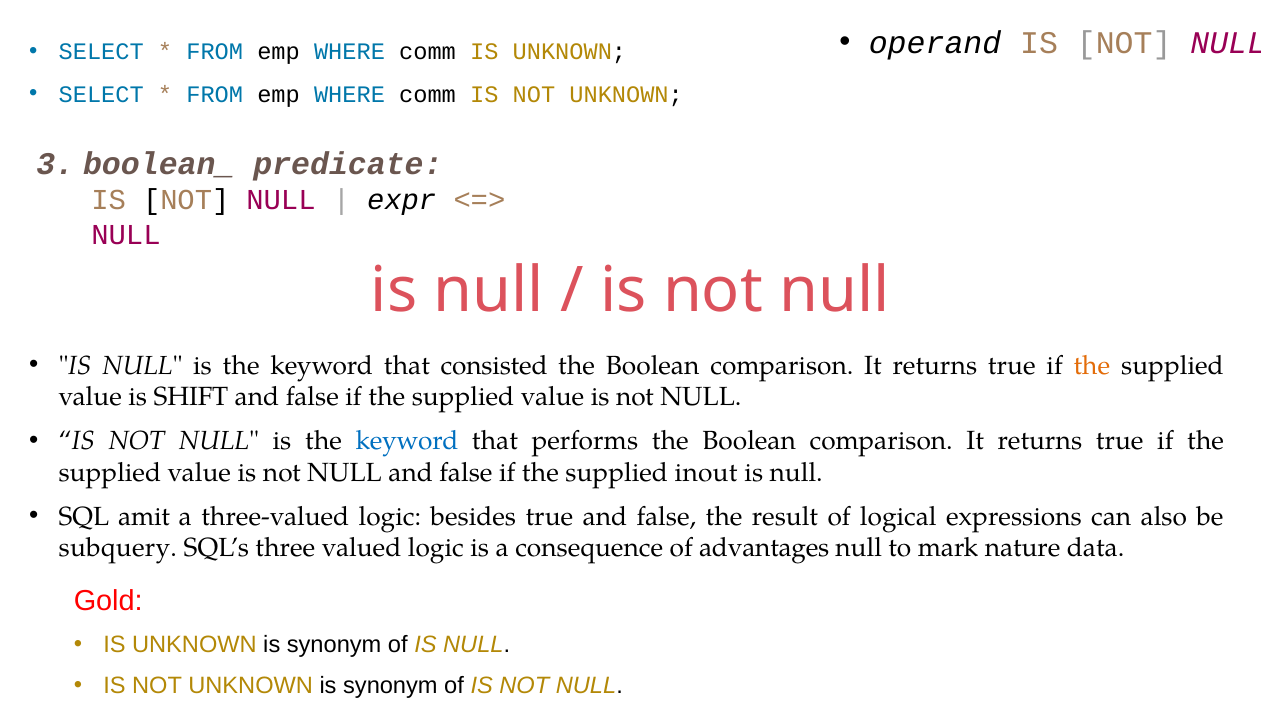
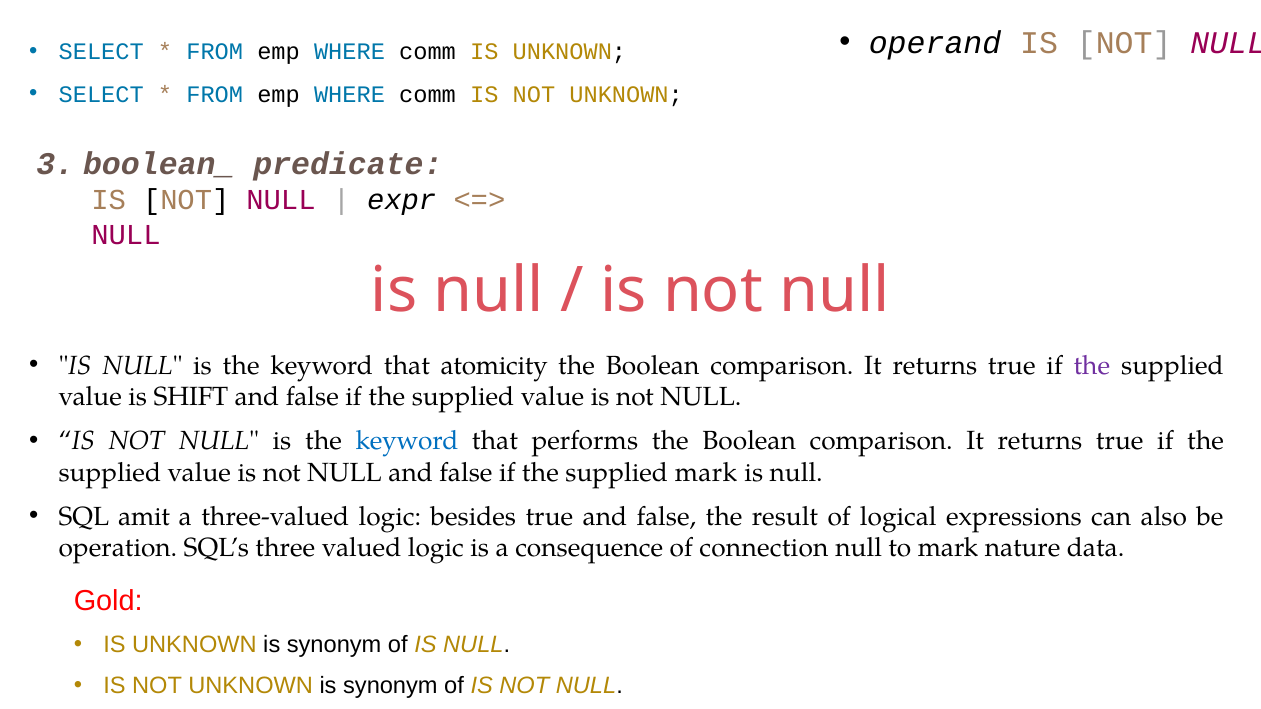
consisted: consisted -> atomicity (494, 366)
the colour: orange -> purple (1092, 366)
supplied inout: inout -> mark (706, 473)
subquery: subquery -> operation (118, 548)
advantages: advantages -> connection (764, 548)
